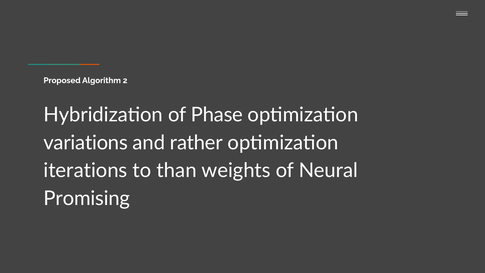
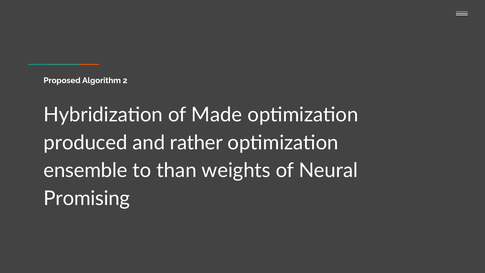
Phase: Phase -> Made (217, 115)
variations: variations -> produced (85, 143)
iterations: iterations -> ensemble (86, 171)
